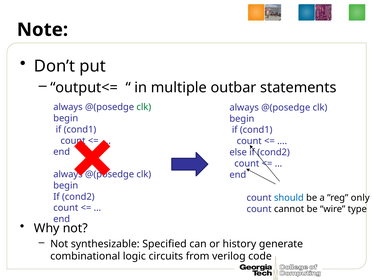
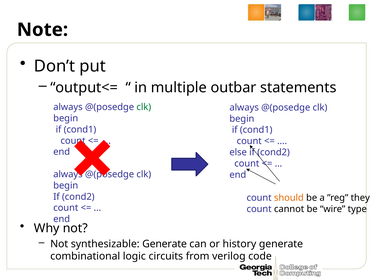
should colour: blue -> orange (289, 198)
only: only -> they (360, 198)
synthesizable Specified: Specified -> Generate (165, 244)
